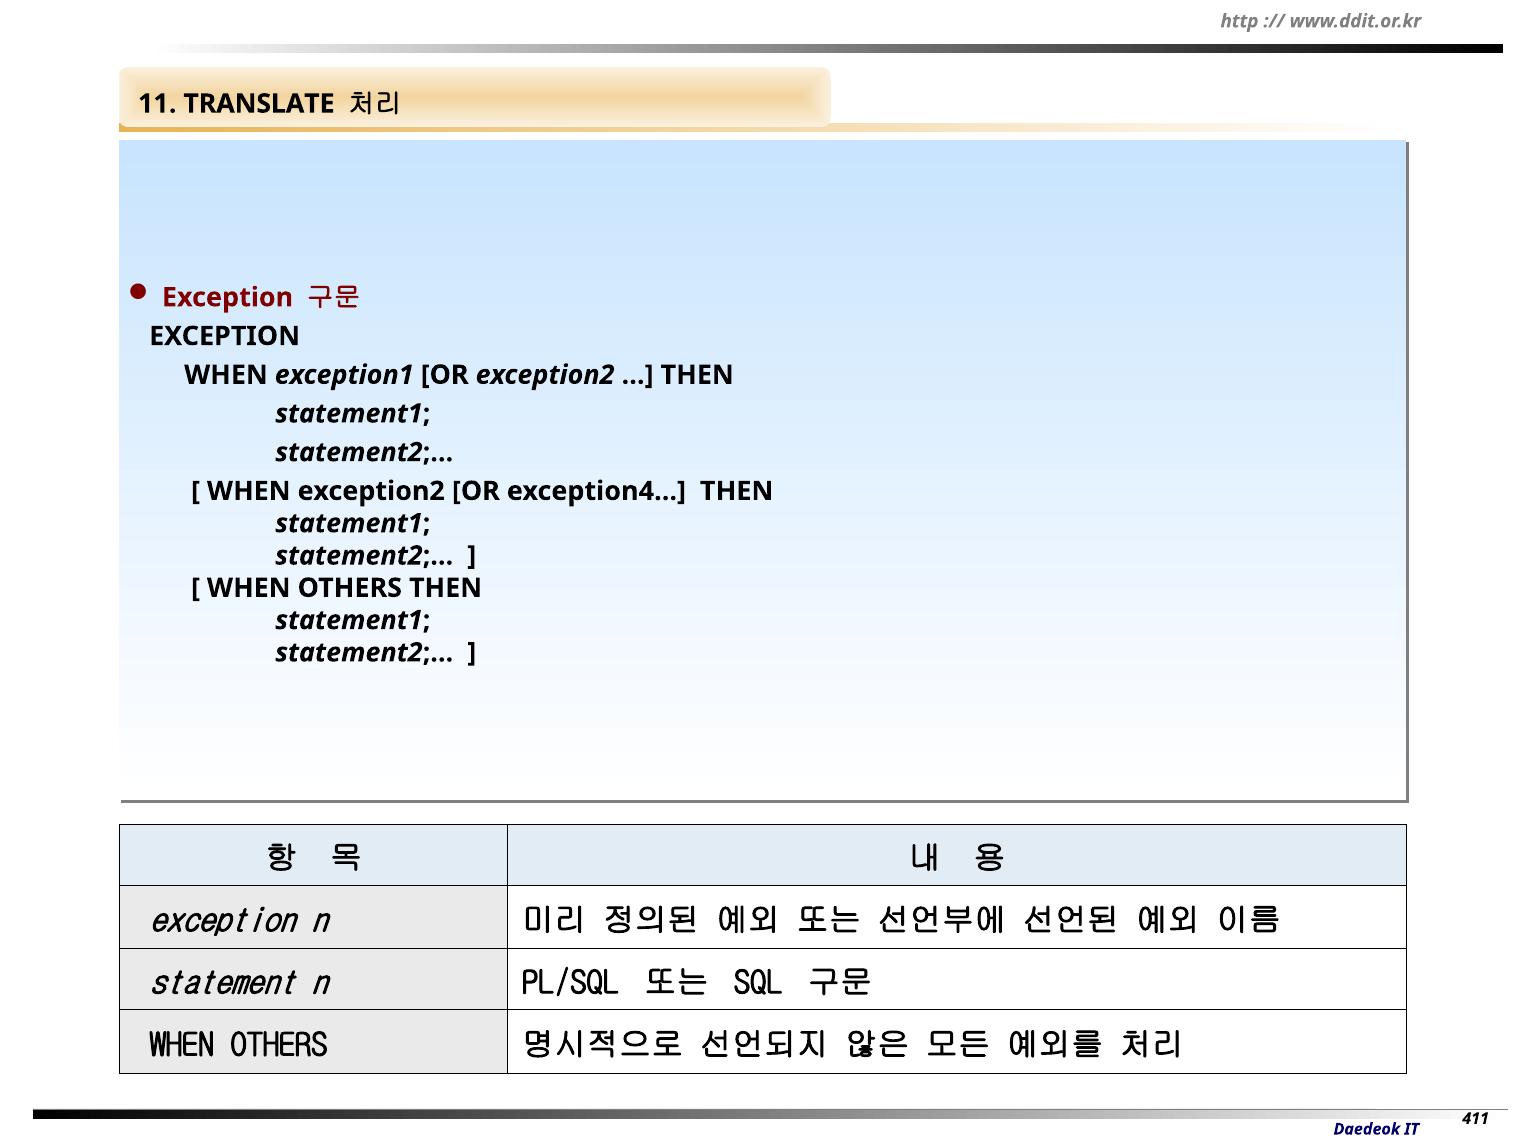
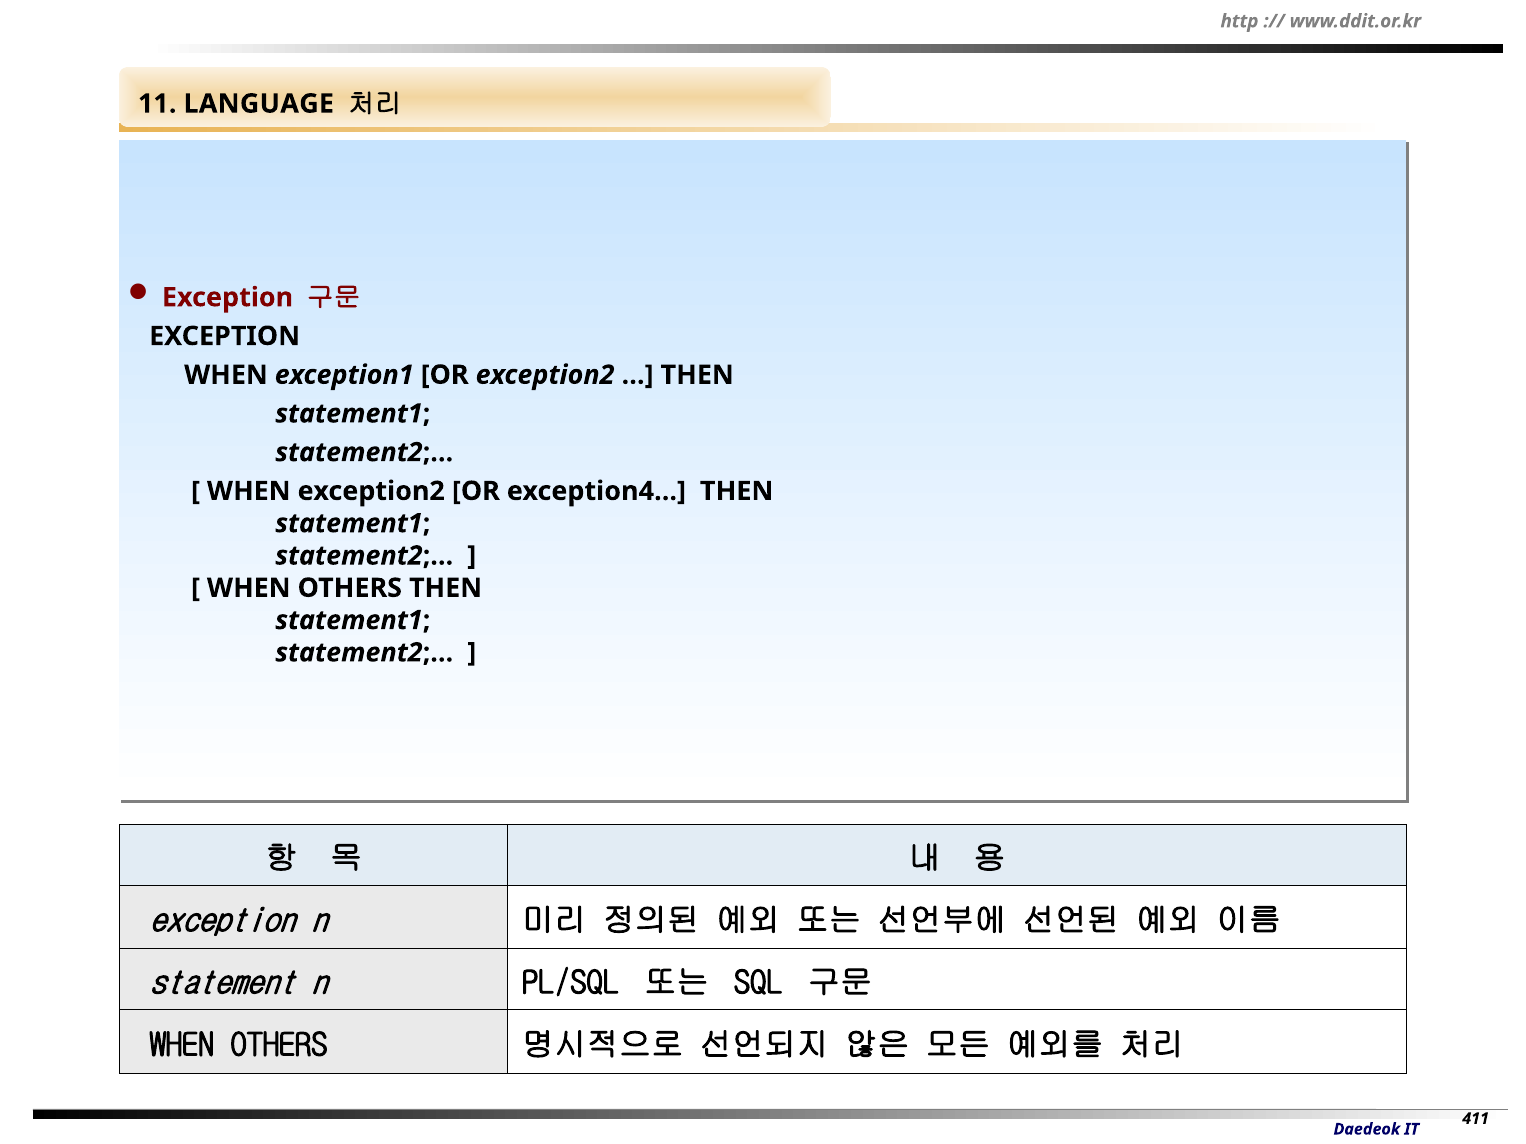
TRANSLATE: TRANSLATE -> LANGUAGE (259, 104)
